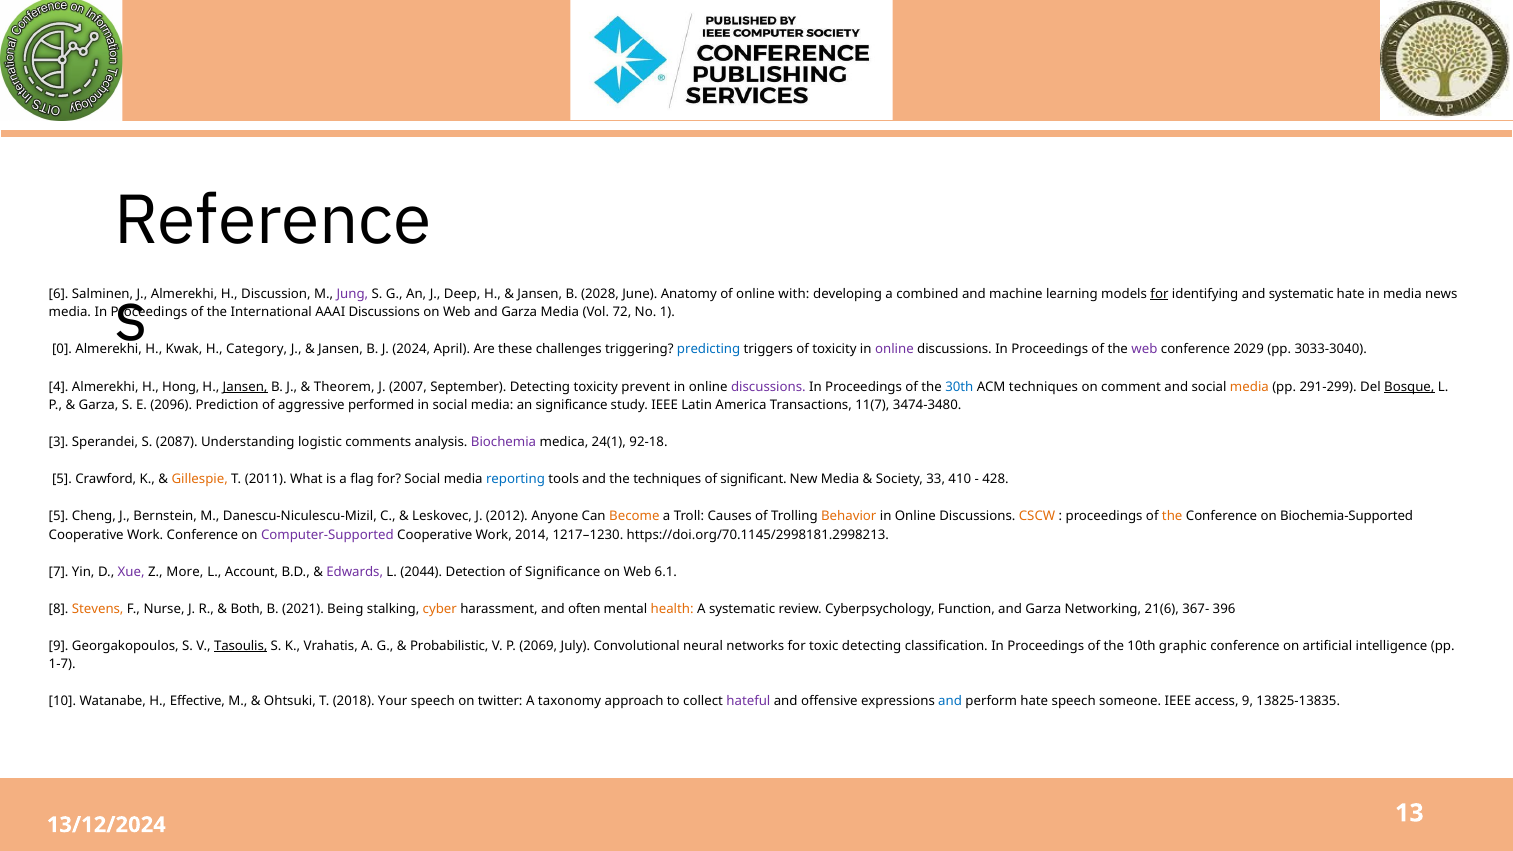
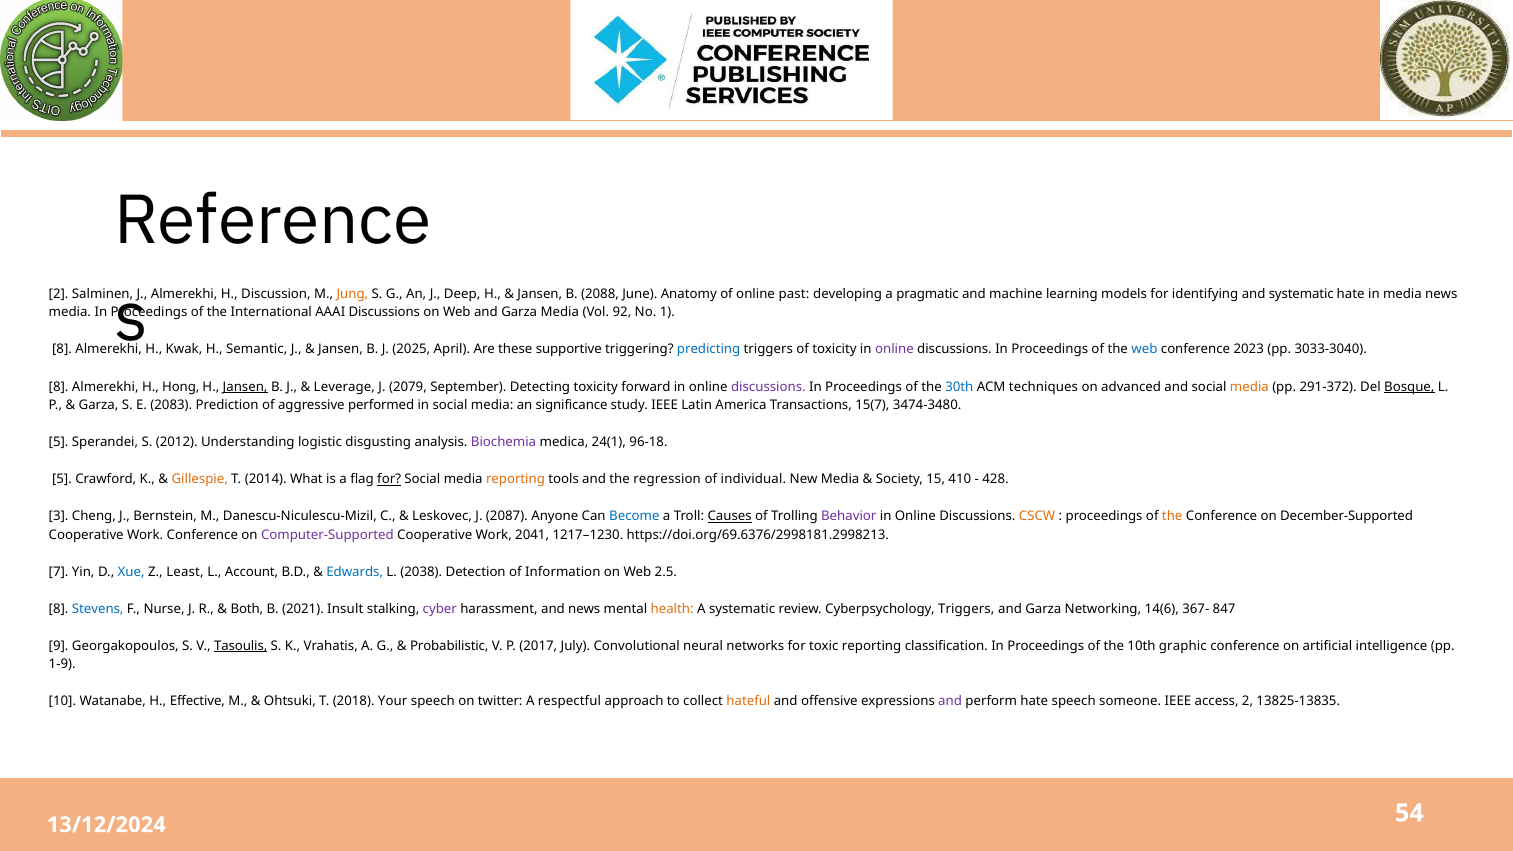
6: 6 -> 2 (59, 294)
Jung colour: purple -> orange (352, 294)
2028: 2028 -> 2088 (600, 294)
with: with -> past (794, 294)
combined: combined -> pragmatic (928, 294)
for underline: present -> none (1159, 294)
72: 72 -> 92 (622, 313)
0: 0 -> 8 (62, 350)
Category: Category -> Semantic (257, 350)
2024: 2024 -> 2025 (411, 350)
challenges: challenges -> supportive (569, 350)
web colour: purple -> blue (1144, 350)
2029: 2029 -> 2023 (1249, 350)
4: 4 -> 8 (59, 387)
Theorem: Theorem -> Leverage (344, 387)
2007: 2007 -> 2079 (408, 387)
prevent: prevent -> forward (646, 387)
comment: comment -> advanced (1131, 387)
291-299: 291-299 -> 291-372 (1328, 387)
2096: 2096 -> 2083 (171, 405)
11(7: 11(7 -> 15(7 (872, 405)
3: 3 -> 5 (59, 442)
2087: 2087 -> 2012 (177, 442)
comments: comments -> disgusting (378, 442)
92-18: 92-18 -> 96-18 (649, 442)
2011: 2011 -> 2014 (266, 479)
for underline: none -> present (389, 479)
reporting colour: blue -> orange (515, 479)
the techniques: techniques -> regression (667, 479)
significant: significant -> individual (753, 479)
33: 33 -> 15 (936, 479)
5: 5 -> 3 (59, 516)
2012: 2012 -> 2087 (507, 516)
Become colour: orange -> blue (634, 516)
Causes underline: none -> present (730, 516)
Behavior colour: orange -> purple (849, 516)
Biochemia-Supported: Biochemia-Supported -> December-Supported (1347, 516)
2014: 2014 -> 2041 (532, 535)
https://doi.org/70.1145/2998181.2998213: https://doi.org/70.1145/2998181.2998213 -> https://doi.org/69.6376/2998181.2998213 (758, 535)
Xue colour: purple -> blue (131, 572)
More: More -> Least (185, 572)
Edwards colour: purple -> blue (355, 572)
2044: 2044 -> 2038 (421, 572)
of Significance: Significance -> Information (563, 572)
6.1: 6.1 -> 2.5 (666, 572)
Stevens colour: orange -> blue (98, 609)
Being: Being -> Insult (345, 609)
cyber colour: orange -> purple (440, 609)
and often: often -> news (584, 609)
Cyberpsychology Function: Function -> Triggers (966, 609)
21(6: 21(6 -> 14(6 (1162, 609)
396: 396 -> 847 (1224, 609)
2069: 2069 -> 2017 (538, 646)
toxic detecting: detecting -> reporting (872, 646)
1-7: 1-7 -> 1-9 (62, 665)
taxonomy: taxonomy -> respectful (569, 702)
hateful colour: purple -> orange (748, 702)
and colour: blue -> purple (950, 702)
access 9: 9 -> 2 (1248, 702)
13: 13 -> 54 (1409, 813)
